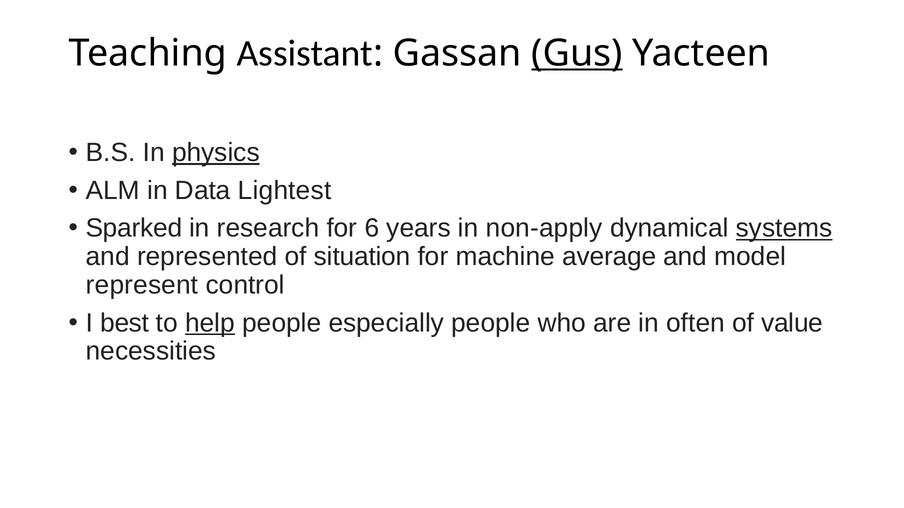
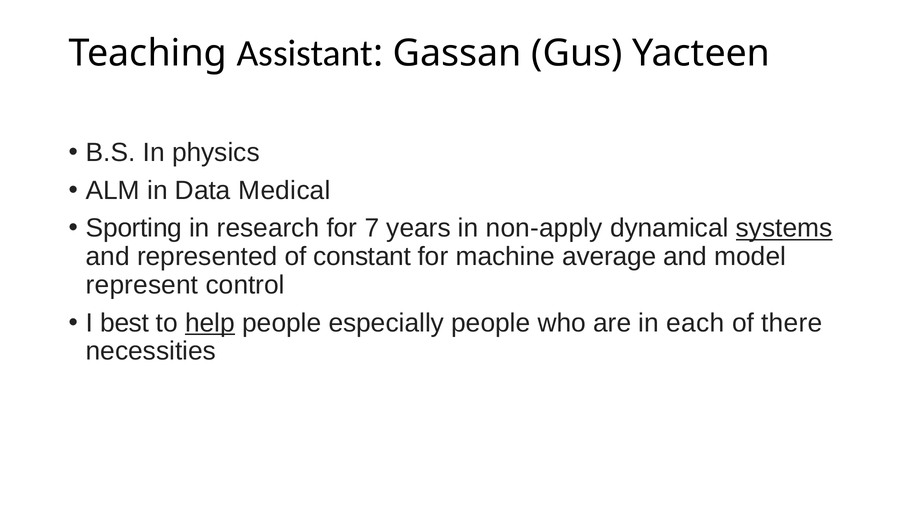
Gus underline: present -> none (577, 53)
physics underline: present -> none (216, 153)
Lightest: Lightest -> Medical (285, 191)
Sparked: Sparked -> Sporting (134, 228)
6: 6 -> 7 (372, 228)
situation: situation -> constant (362, 257)
often: often -> each (695, 323)
value: value -> there (792, 323)
